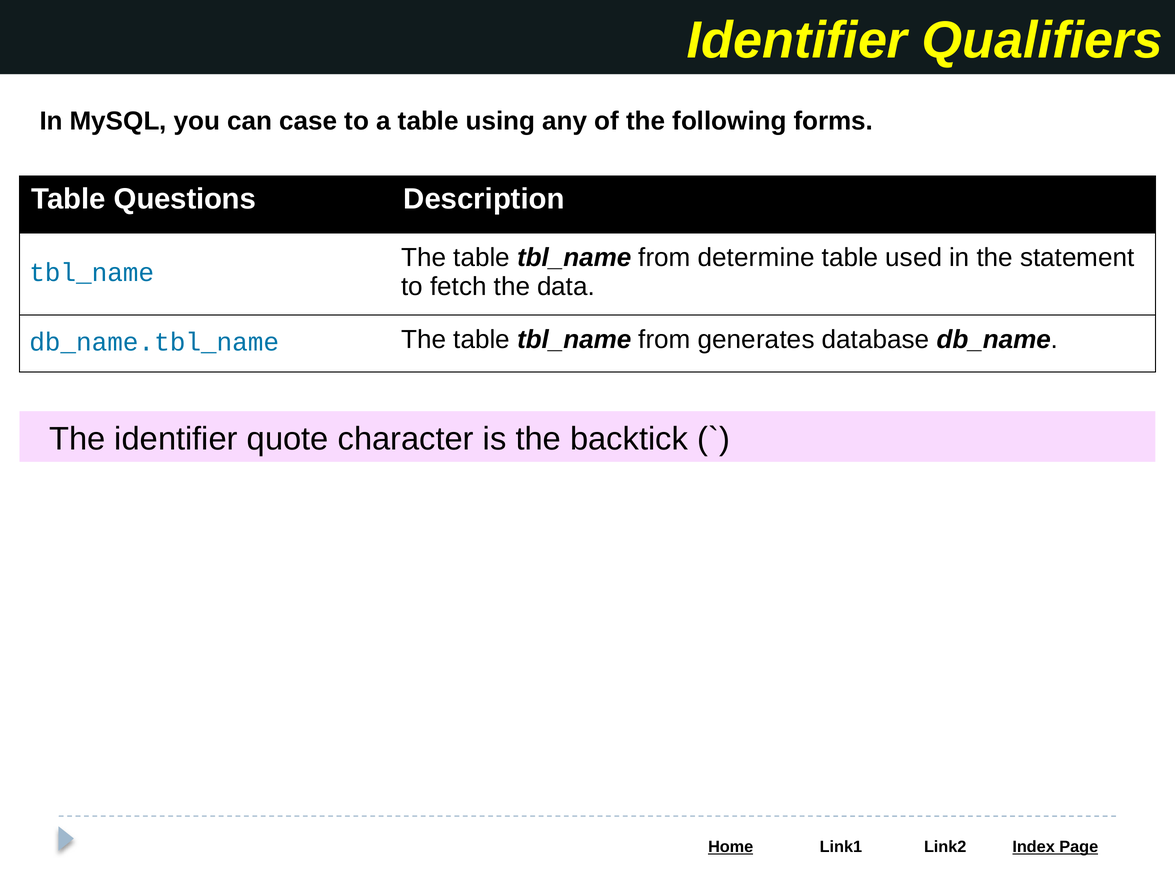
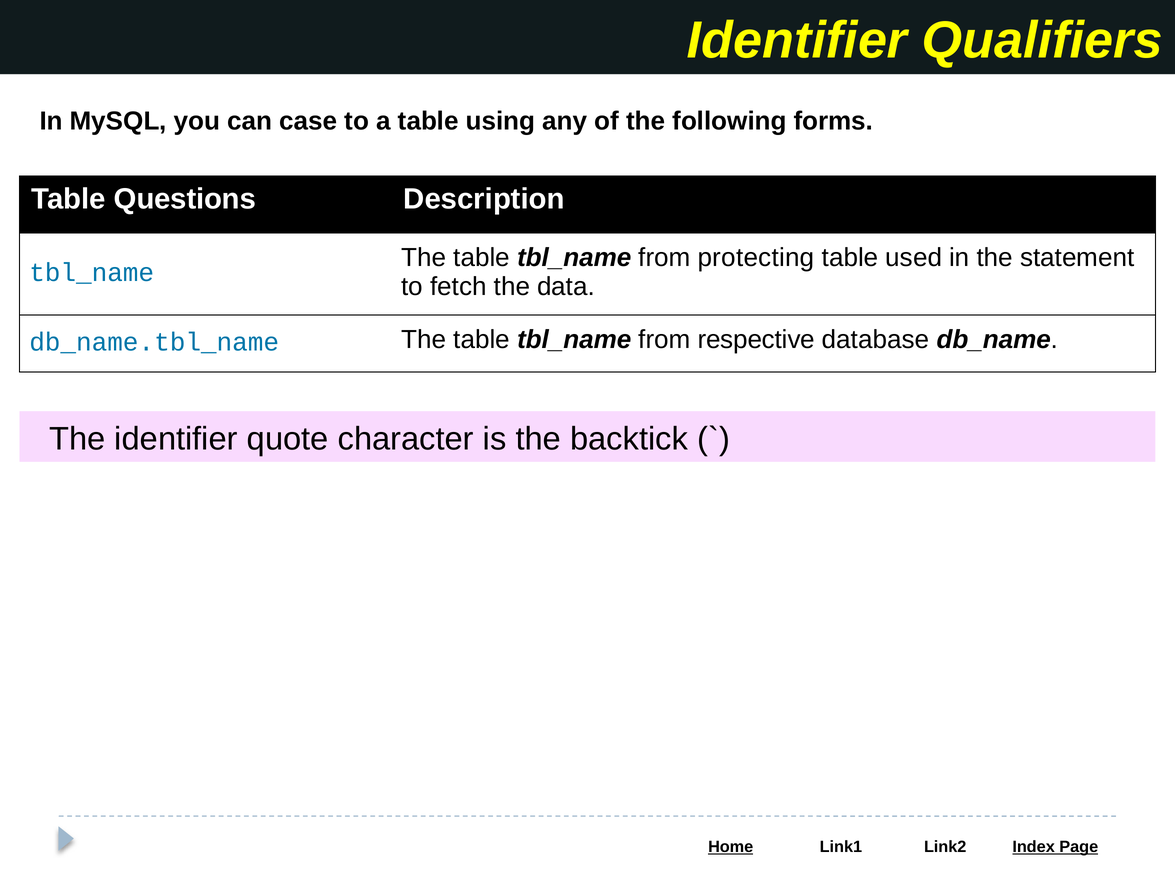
determine: determine -> protecting (756, 258)
generates: generates -> respective (756, 340)
